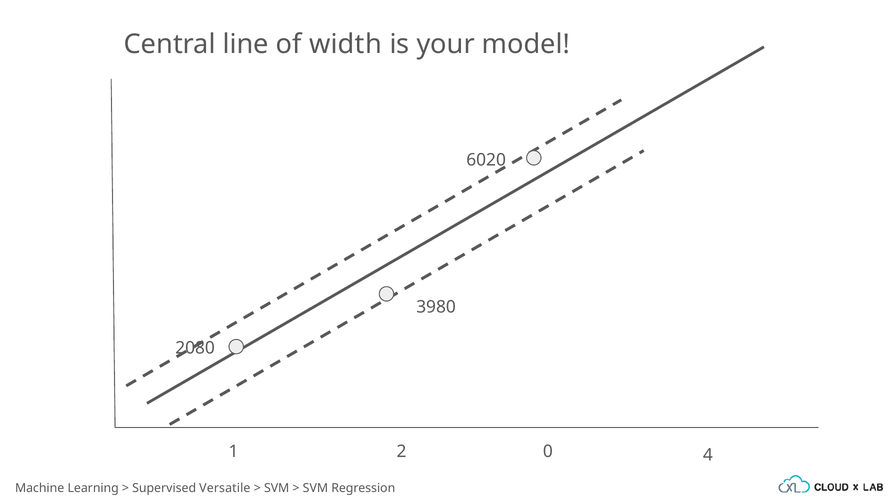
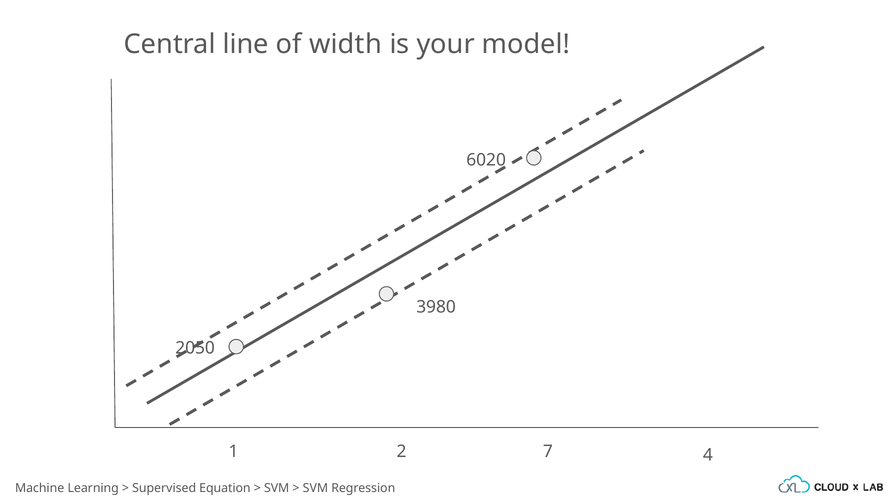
2080: 2080 -> 2050 (195, 348)
0: 0 -> 7 (548, 451)
Versatile: Versatile -> Equation (225, 488)
